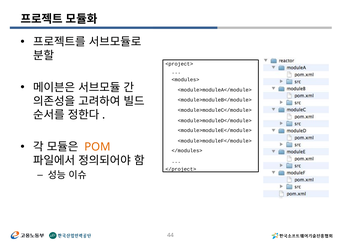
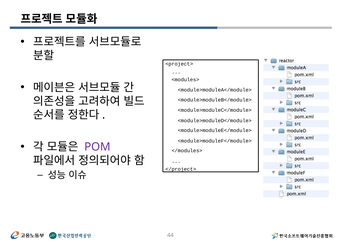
POM colour: orange -> purple (97, 147)
